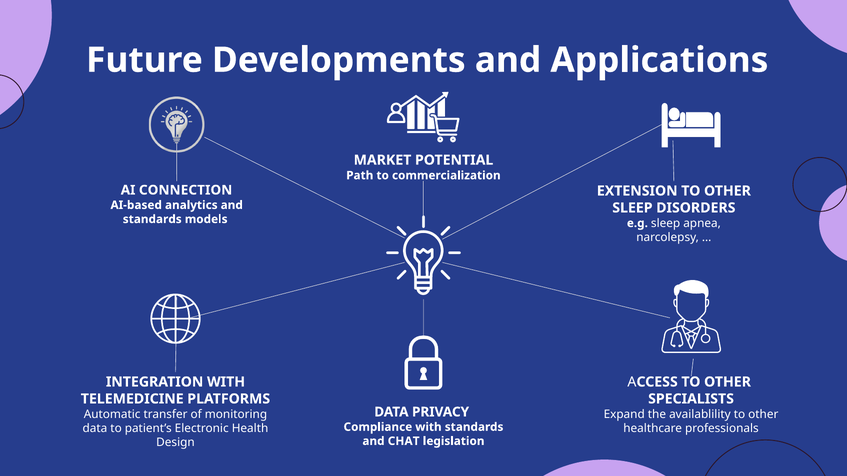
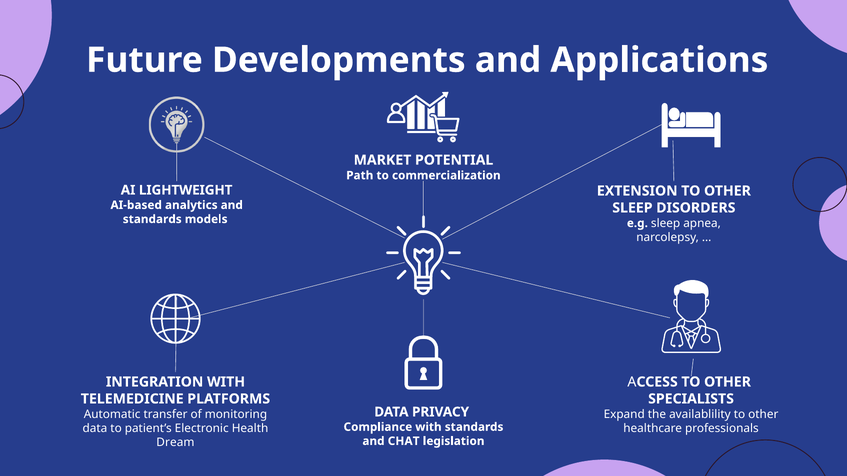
CONNECTION: CONNECTION -> LIGHTWEIGHT (186, 190)
Design: Design -> Dream (175, 443)
